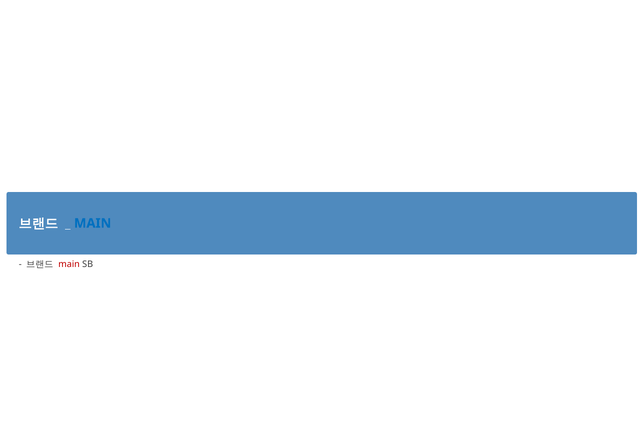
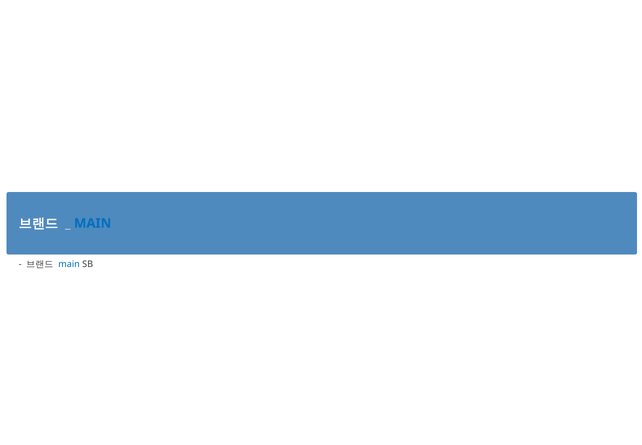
main colour: red -> blue (69, 264)
